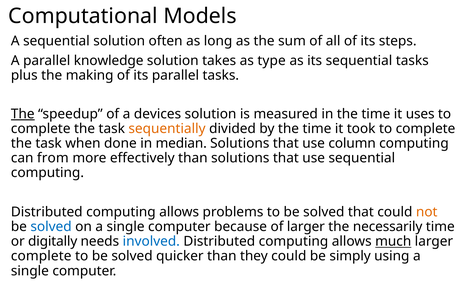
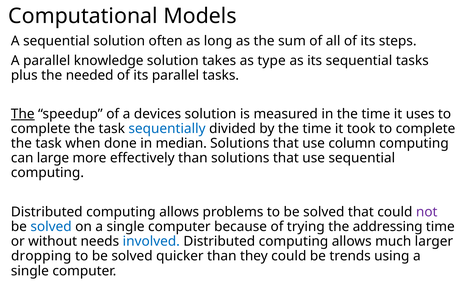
making: making -> needed (90, 75)
sequentially colour: orange -> blue (167, 129)
from: from -> large (53, 158)
not colour: orange -> purple (427, 212)
of larger: larger -> trying (306, 227)
necessarily: necessarily -> addressing (388, 227)
digitally: digitally -> without (53, 241)
much underline: present -> none (393, 241)
complete: complete -> dropping (41, 256)
simply: simply -> trends (350, 256)
